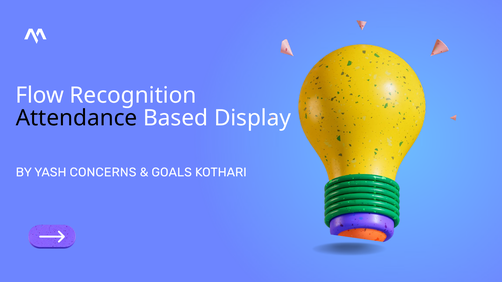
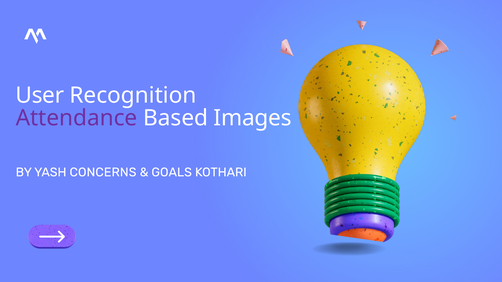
Flow: Flow -> User (40, 95)
Attendance colour: black -> purple (77, 118)
Display: Display -> Images (253, 118)
